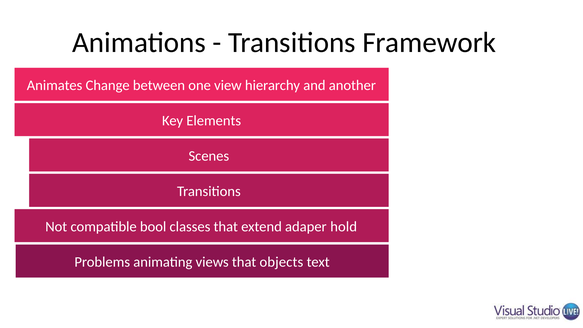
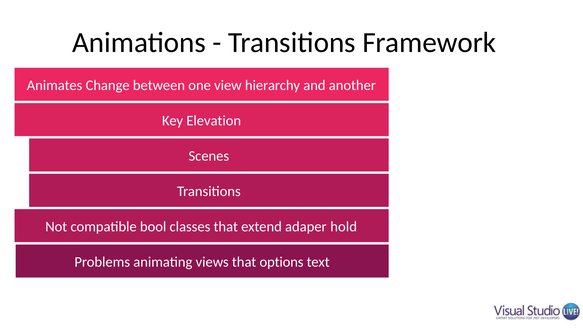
Elements: Elements -> Elevation (214, 121)
objects: objects -> options (282, 262)
